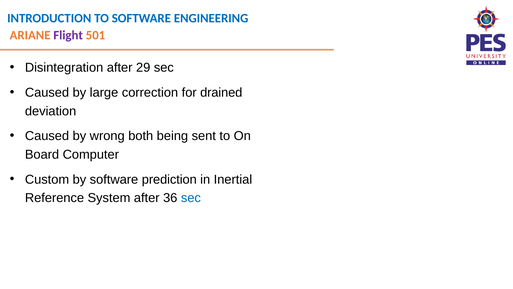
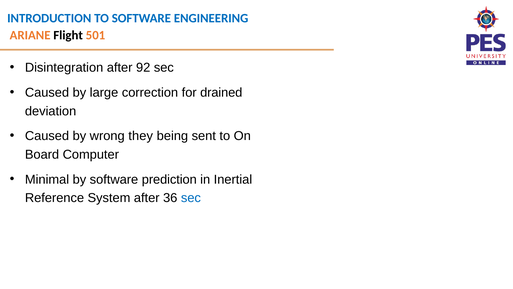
Flight colour: purple -> black (68, 35)
29: 29 -> 92 (143, 68)
both: both -> they (141, 136)
Custom: Custom -> Minimal (47, 179)
